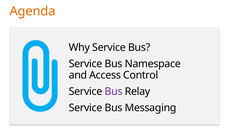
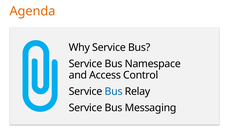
Bus colour: purple -> blue (114, 91)
